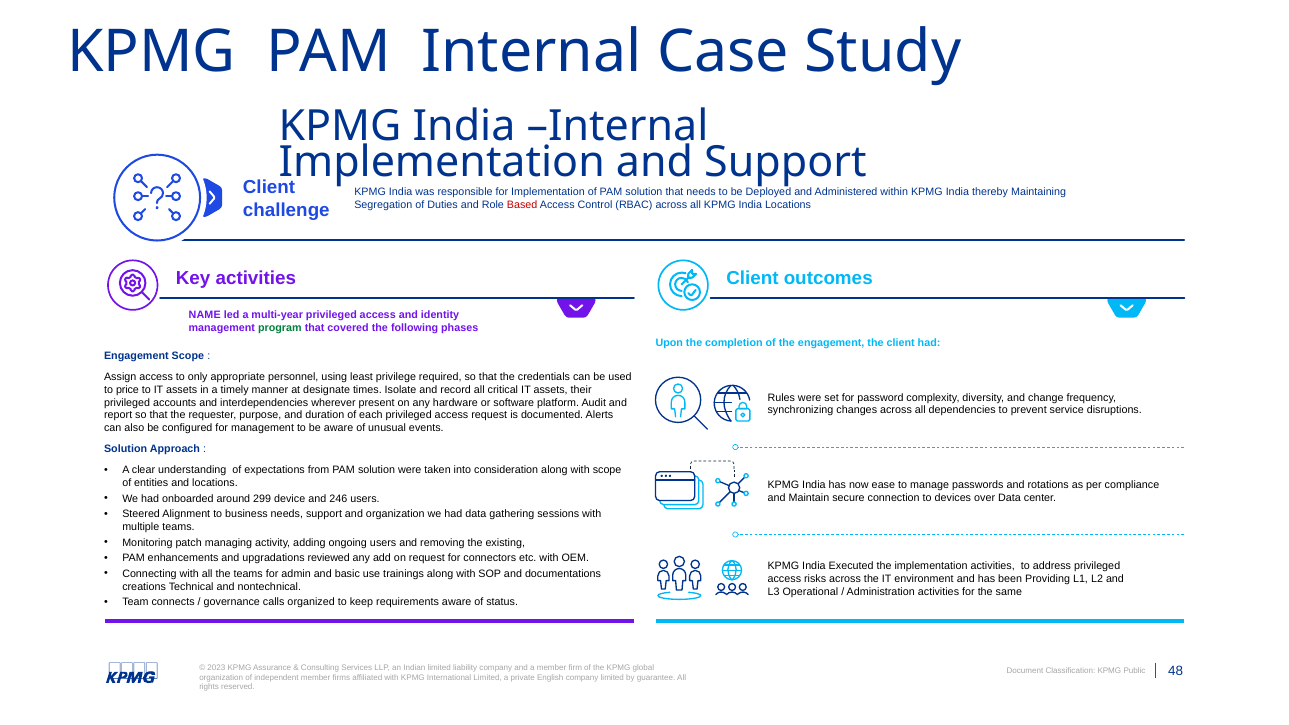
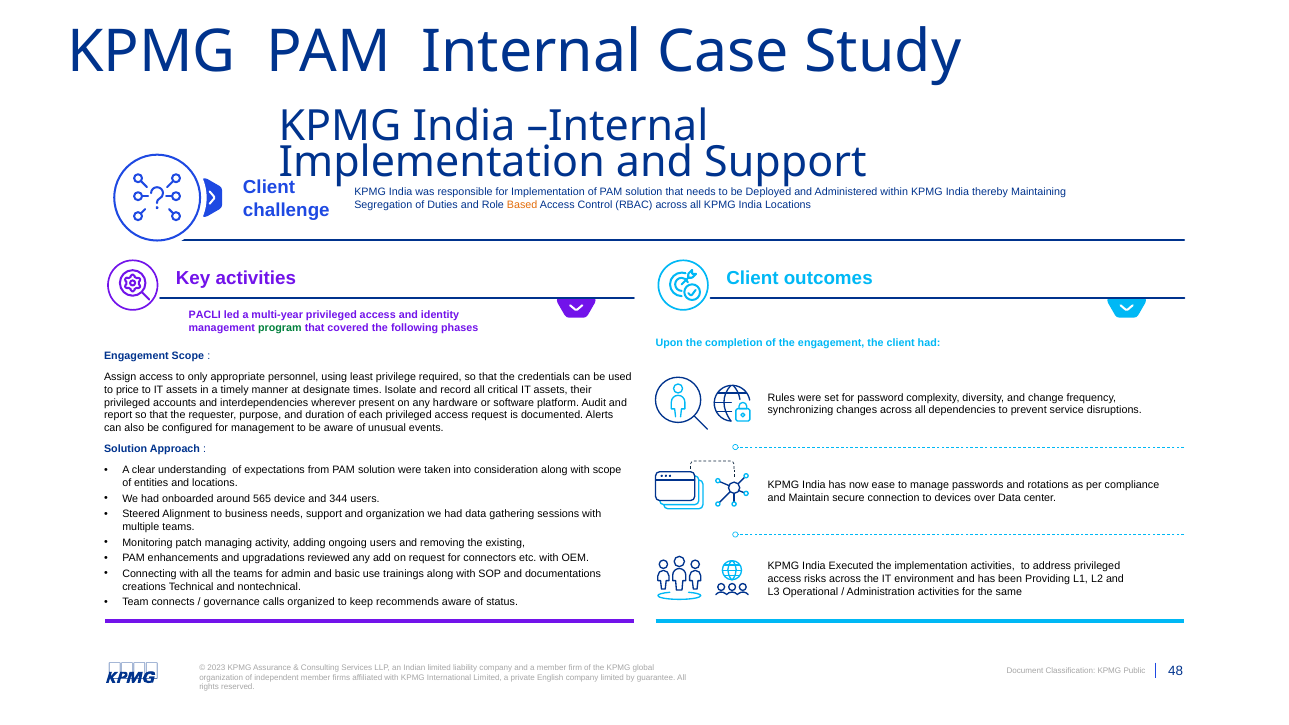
Based colour: red -> orange (522, 205)
NAME: NAME -> PACLI (205, 315)
299: 299 -> 565 (262, 499)
246: 246 -> 344 (338, 499)
requirements: requirements -> recommends (408, 602)
